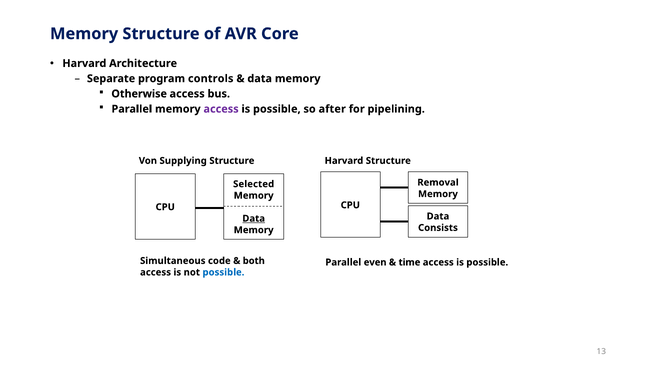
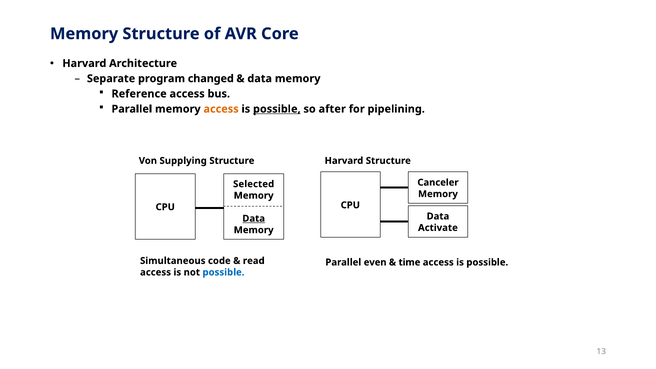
controls: controls -> changed (211, 79)
Otherwise: Otherwise -> Reference (139, 94)
access colour: purple -> orange (221, 109)
possible underline: none -> present (277, 109)
Removal: Removal -> Canceler (438, 182)
Consists: Consists -> Activate (438, 228)
both: both -> read (254, 261)
